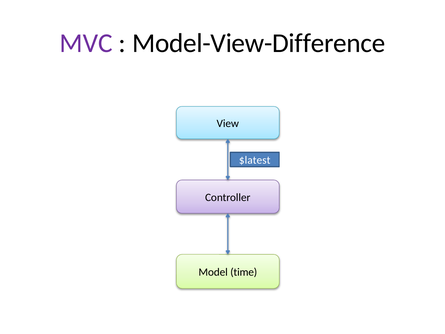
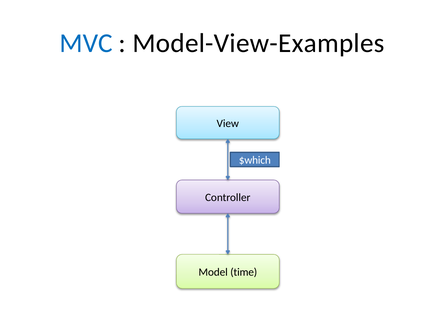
MVC colour: purple -> blue (86, 43)
Model-View-Difference: Model-View-Difference -> Model-View-Examples (258, 43)
$latest: $latest -> $which (255, 160)
